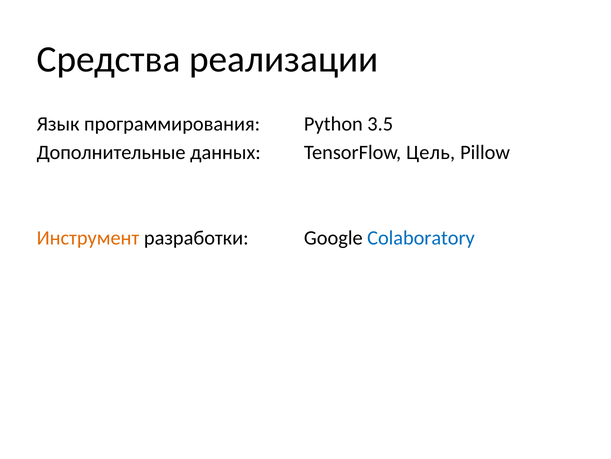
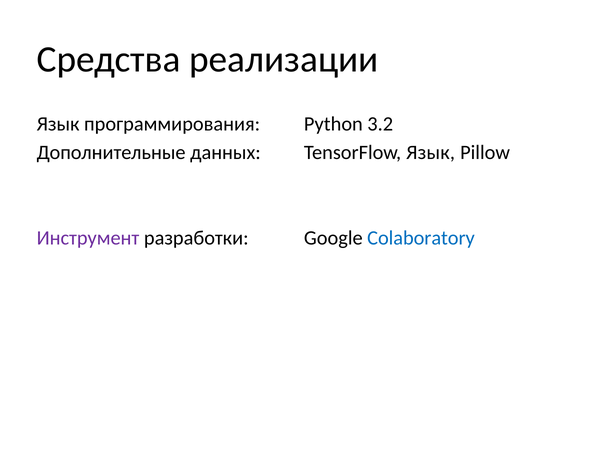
3.5: 3.5 -> 3.2 (380, 124)
TensorFlow Цель: Цель -> Язык (431, 152)
Инструмент colour: orange -> purple (88, 238)
